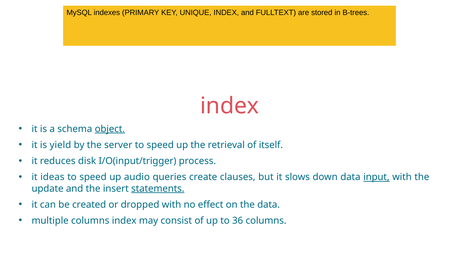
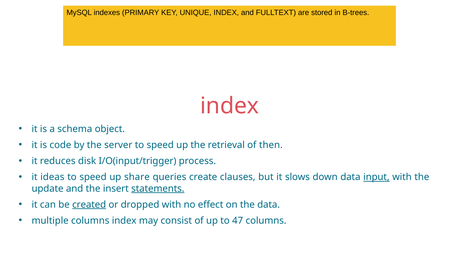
object underline: present -> none (110, 129)
yield: yield -> code (60, 145)
itself: itself -> then (271, 145)
audio: audio -> share (137, 177)
created underline: none -> present (89, 205)
36: 36 -> 47 (238, 221)
